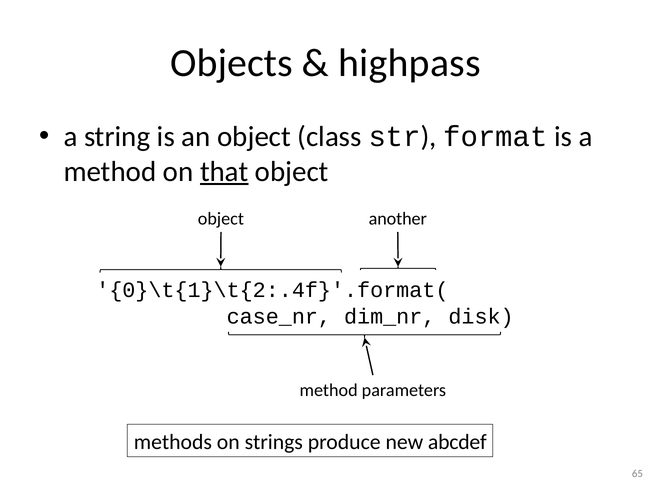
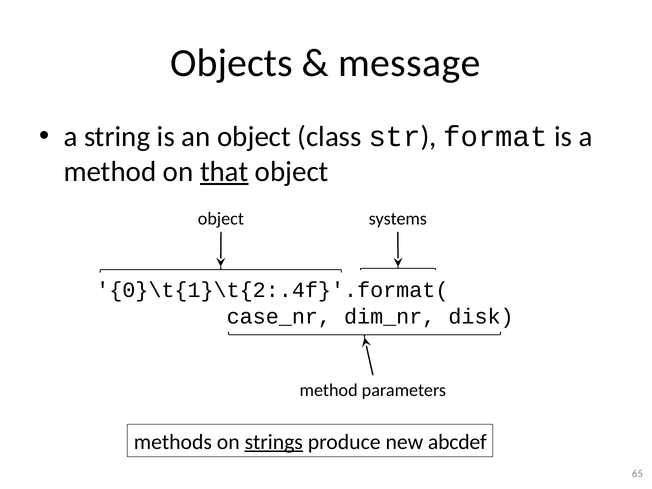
highpass: highpass -> message (409, 63)
another: another -> systems (398, 219)
strings underline: none -> present (274, 442)
